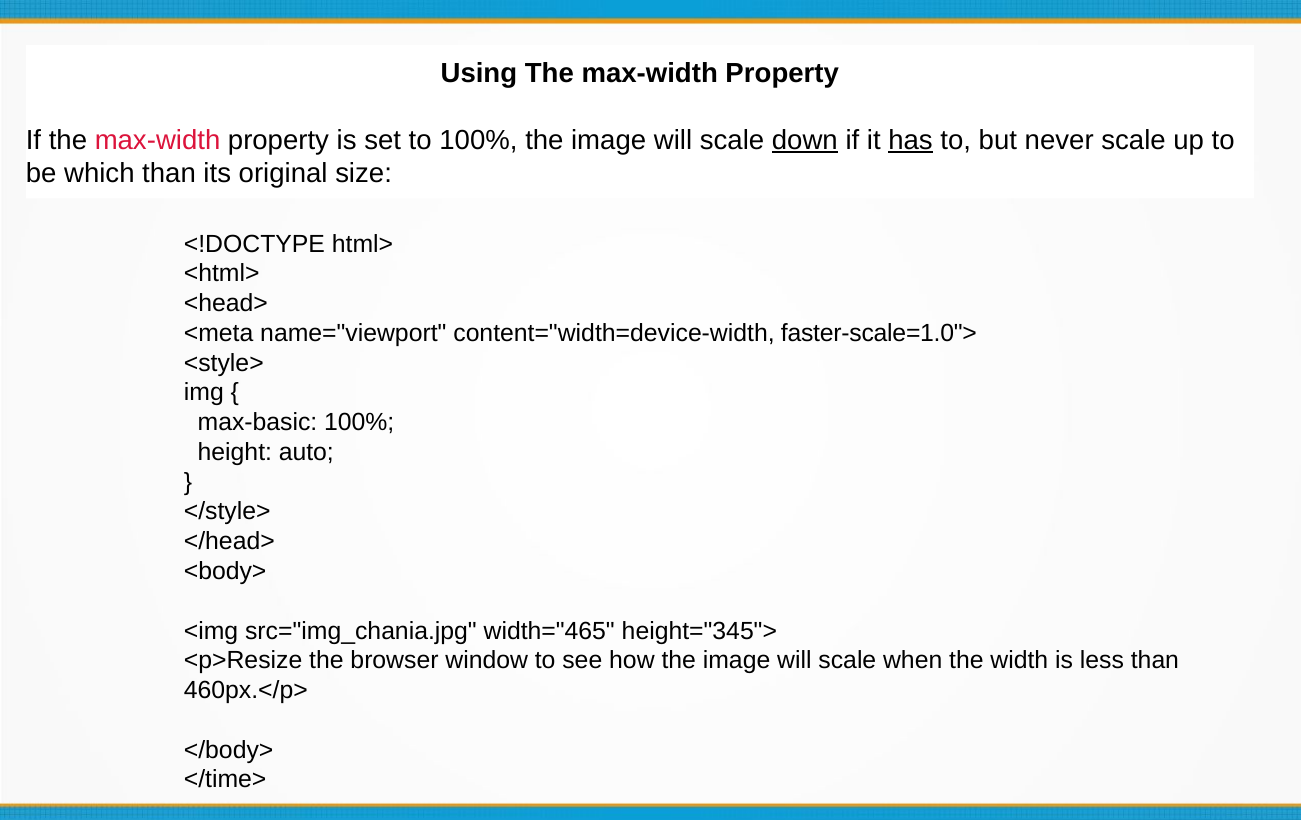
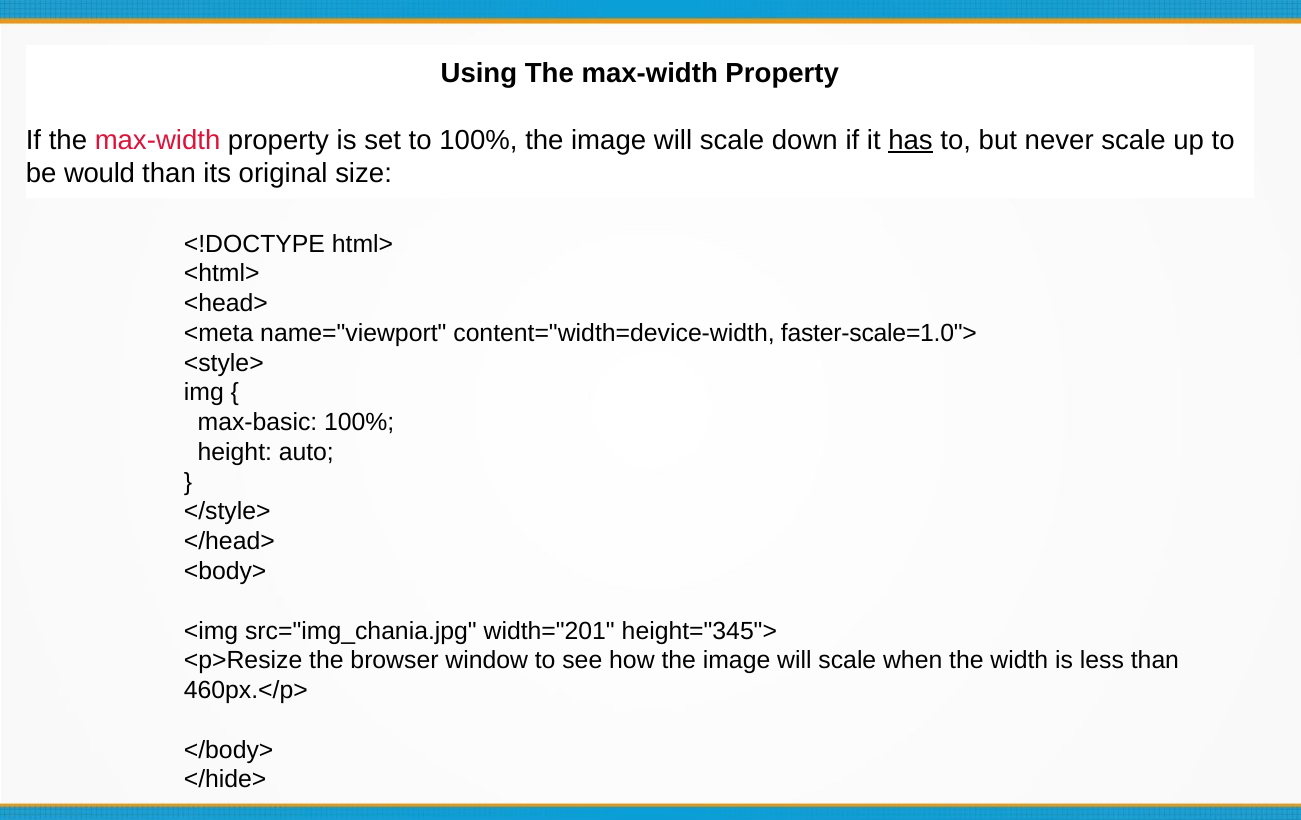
down underline: present -> none (805, 140)
which: which -> would (100, 173)
width="465: width="465 -> width="201 (549, 631)
</time>: </time> -> </hide> (225, 779)
